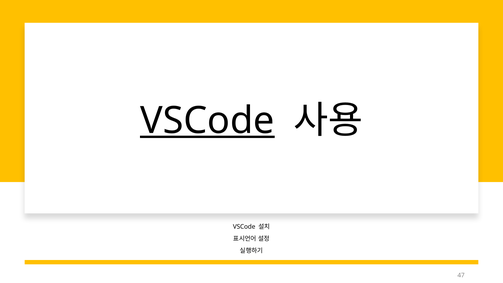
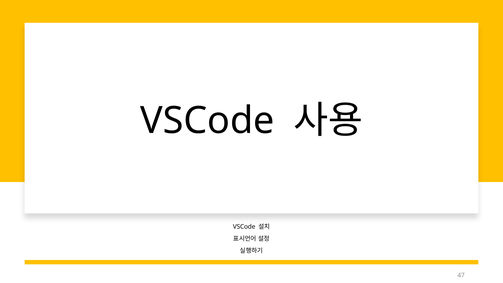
VSCode underline: present -> none (207, 121)
